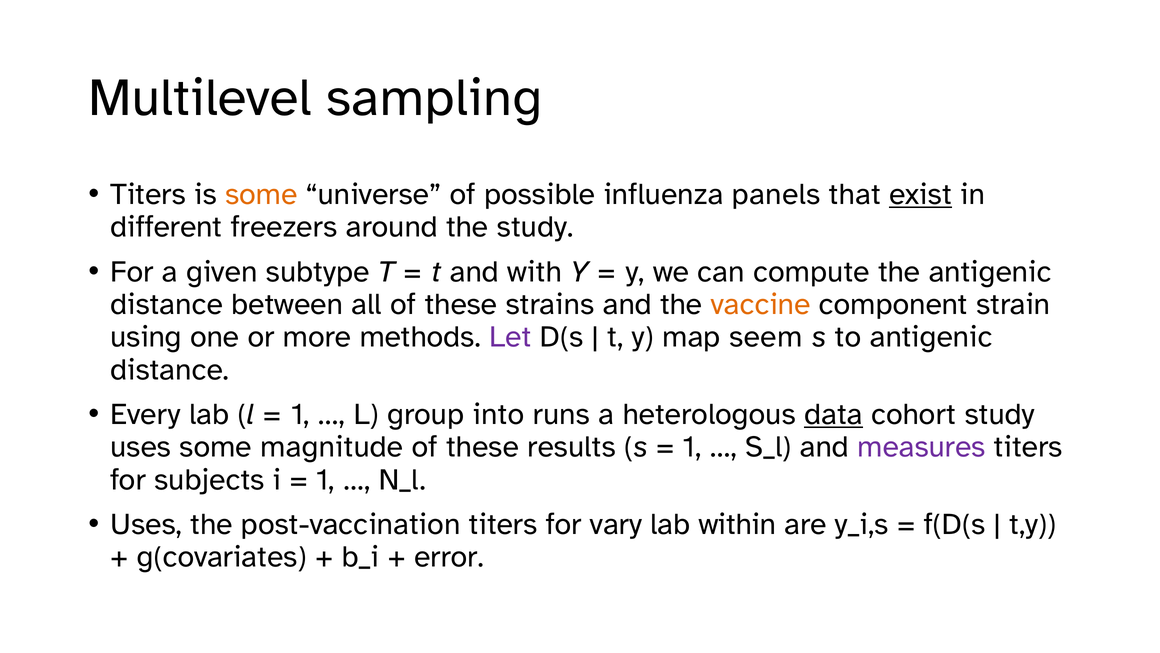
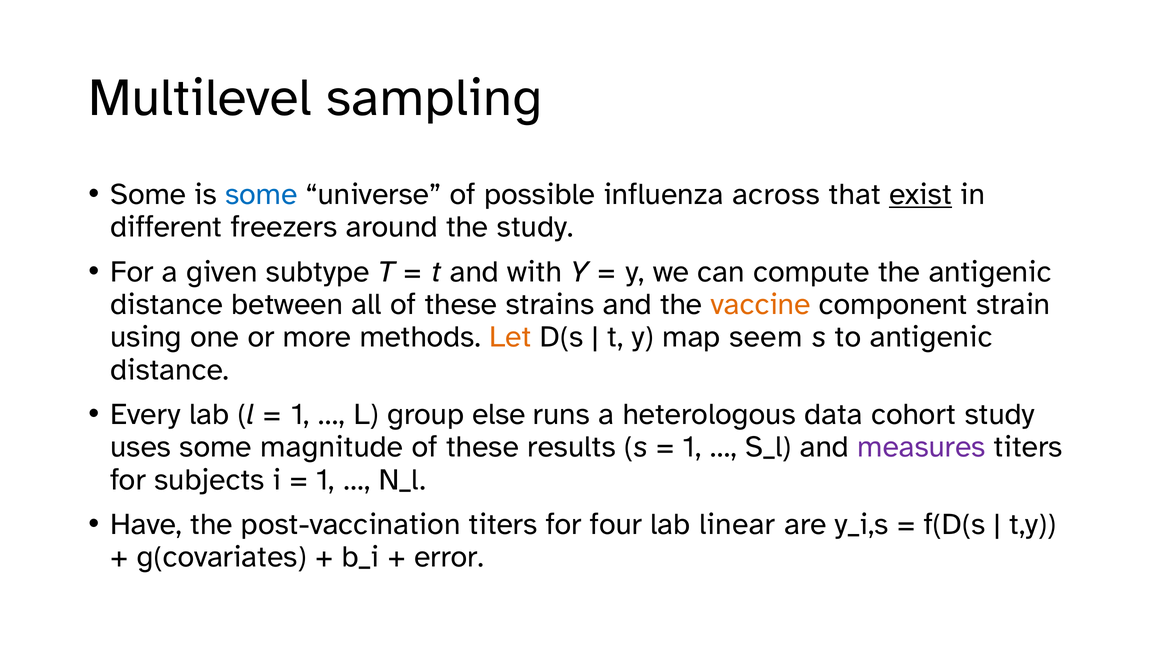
Titers: Titers -> Some (148, 194)
some colour: orange -> blue (261, 194)
panels: panels -> across (776, 194)
Let colour: purple -> orange (510, 337)
into: into -> else (499, 414)
data underline: present -> none (833, 414)
Uses: Uses -> Have (146, 524)
vary: vary -> four (616, 524)
within: within -> linear (737, 524)
